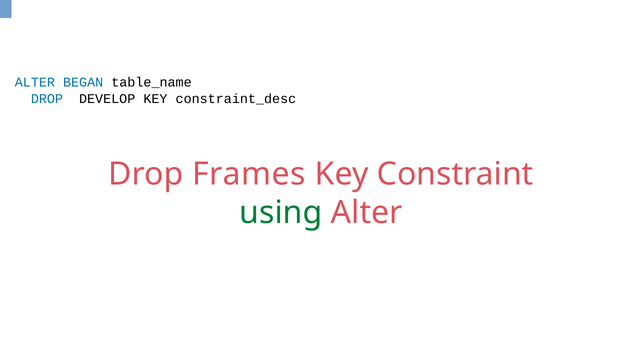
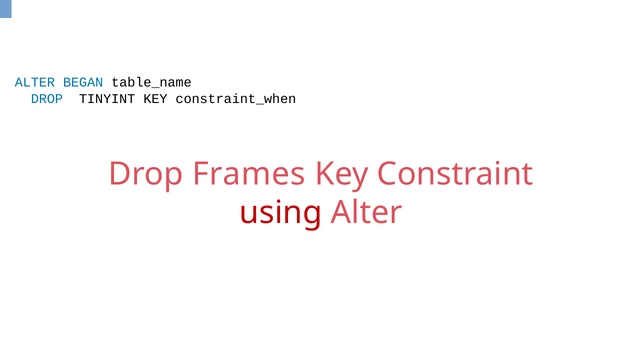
DEVELOP: DEVELOP -> TINYINT (107, 99)
constraint_desc: constraint_desc -> constraint_when (236, 99)
using colour: green -> red (281, 213)
